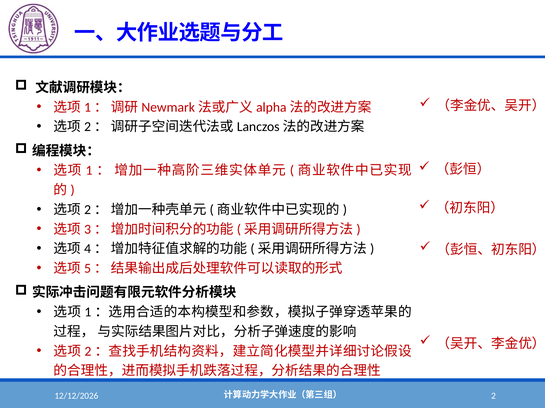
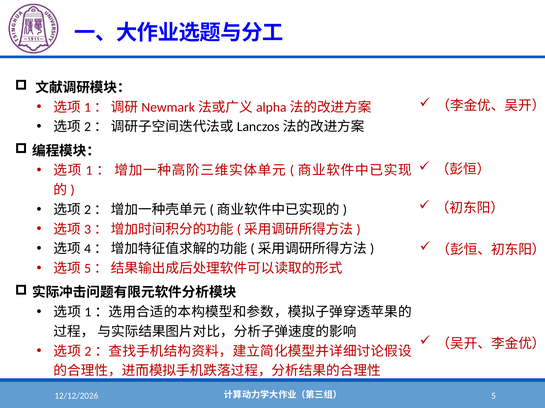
2: 2 -> 5 (494, 396)
